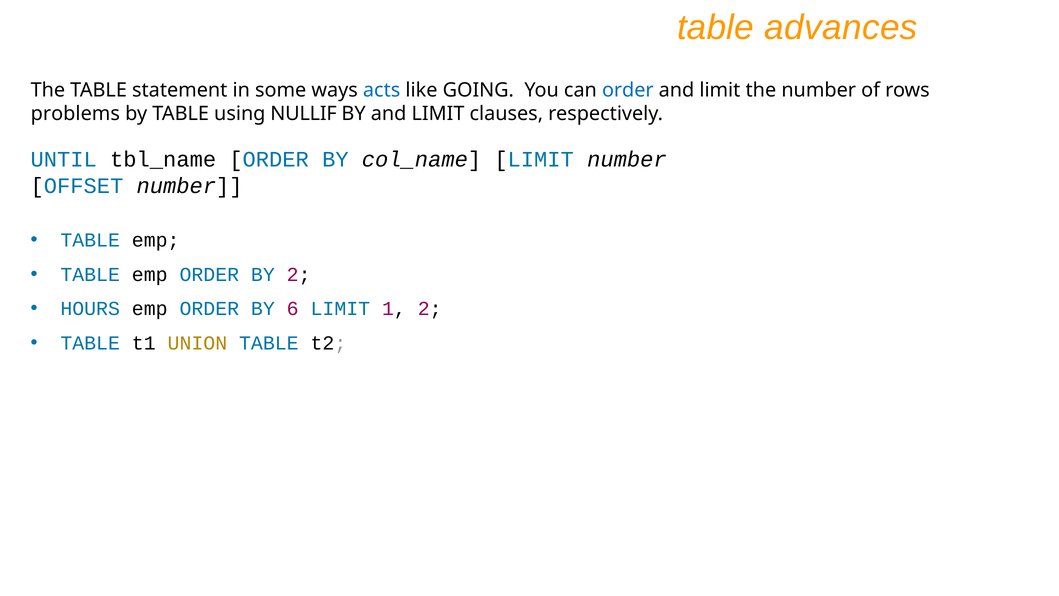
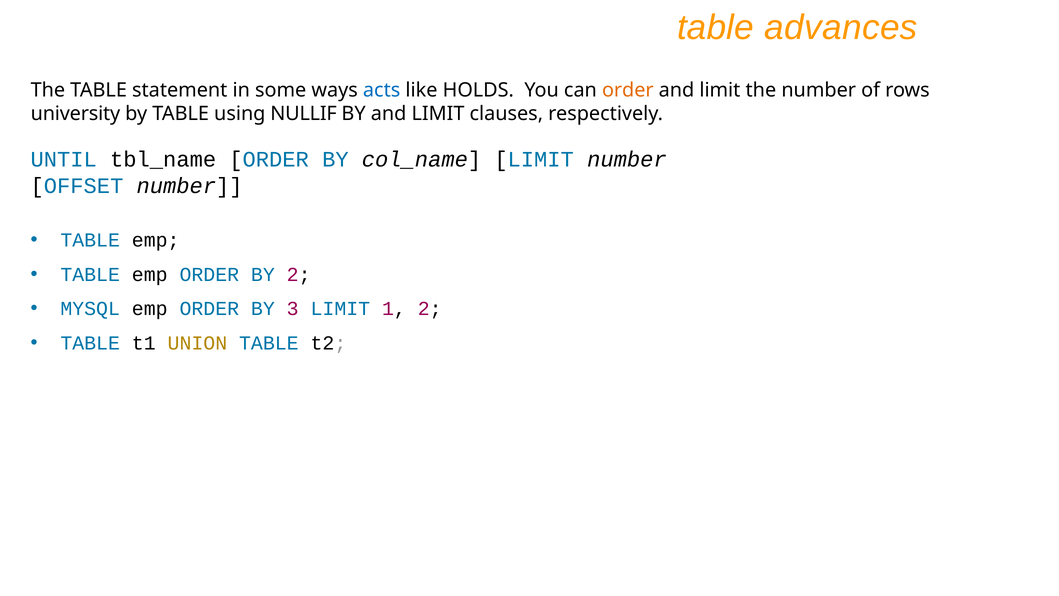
GOING: GOING -> HOLDS (478, 90)
order colour: blue -> orange (628, 90)
problems: problems -> university (75, 114)
HOURS: HOURS -> MYSQL (90, 309)
6: 6 -> 3 (293, 309)
